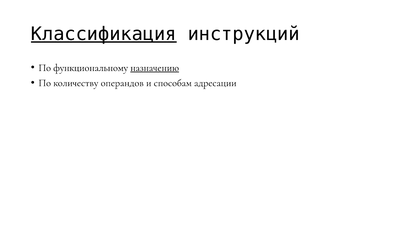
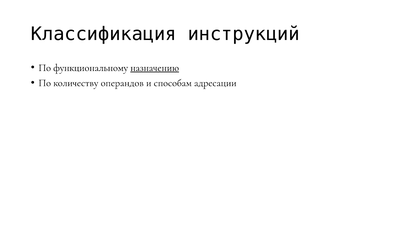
Классификация underline: present -> none (104, 34)
